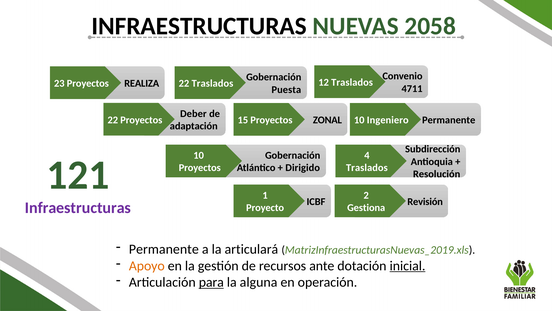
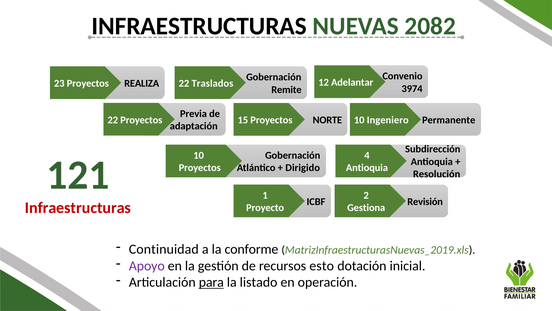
2058: 2058 -> 2082 (430, 26)
12 Traslados: Traslados -> Adelantar (352, 82)
4711: 4711 -> 3974 (412, 89)
Puesta: Puesta -> Remite (286, 89)
Deber: Deber -> Previa (193, 114)
ZONAL: ZONAL -> NORTE (327, 120)
Traslados: Traslados -> Antioquia (367, 168)
Infraestructuras colour: purple -> red (78, 208)
Permanente: Permanente -> Continuidad (164, 249)
articulará: articulará -> conforme (251, 249)
Apoyo colour: orange -> purple (147, 265)
ante: ante -> esto (322, 265)
inicial underline: present -> none (408, 265)
alguna: alguna -> listado (259, 282)
